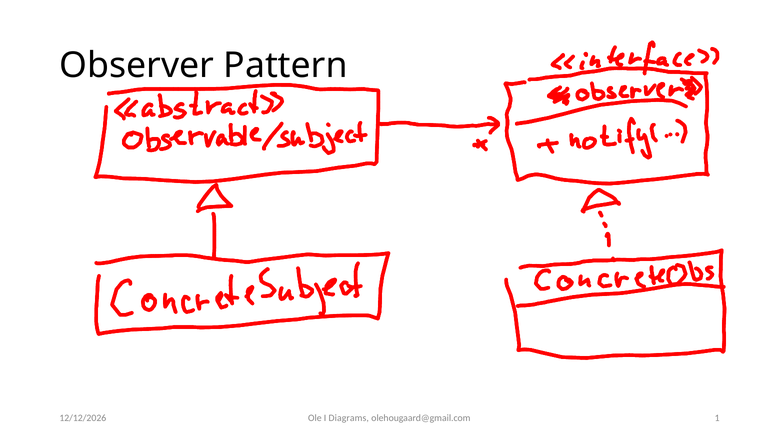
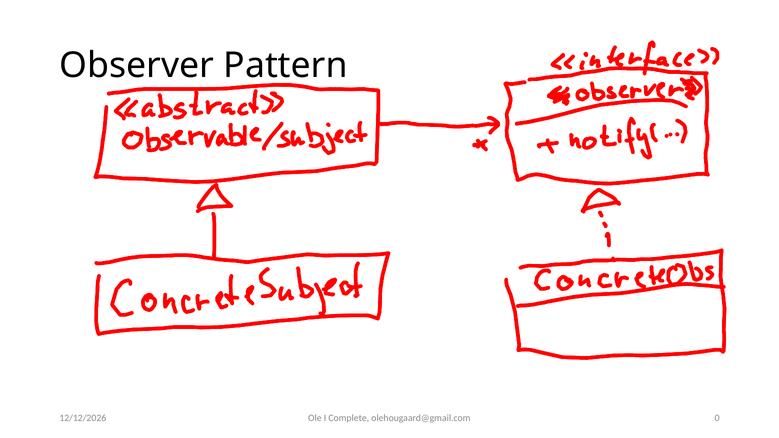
Diagrams: Diagrams -> Complete (349, 418)
1: 1 -> 0 (717, 418)
